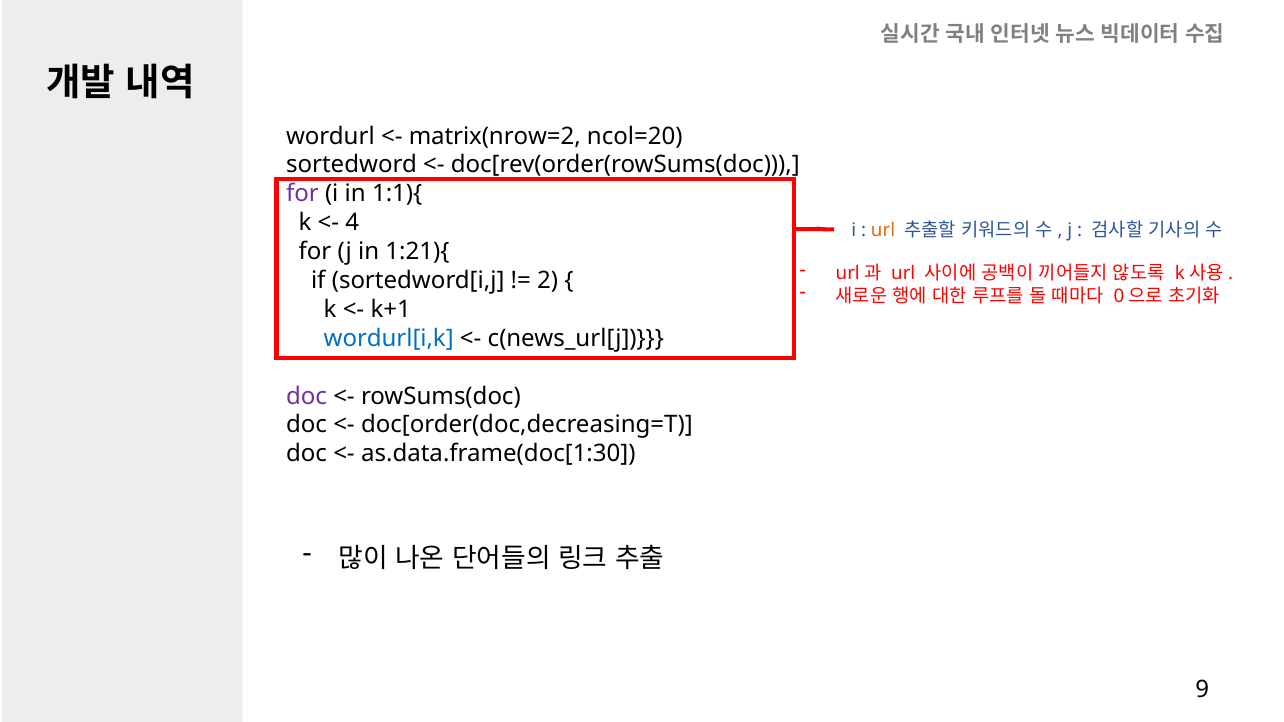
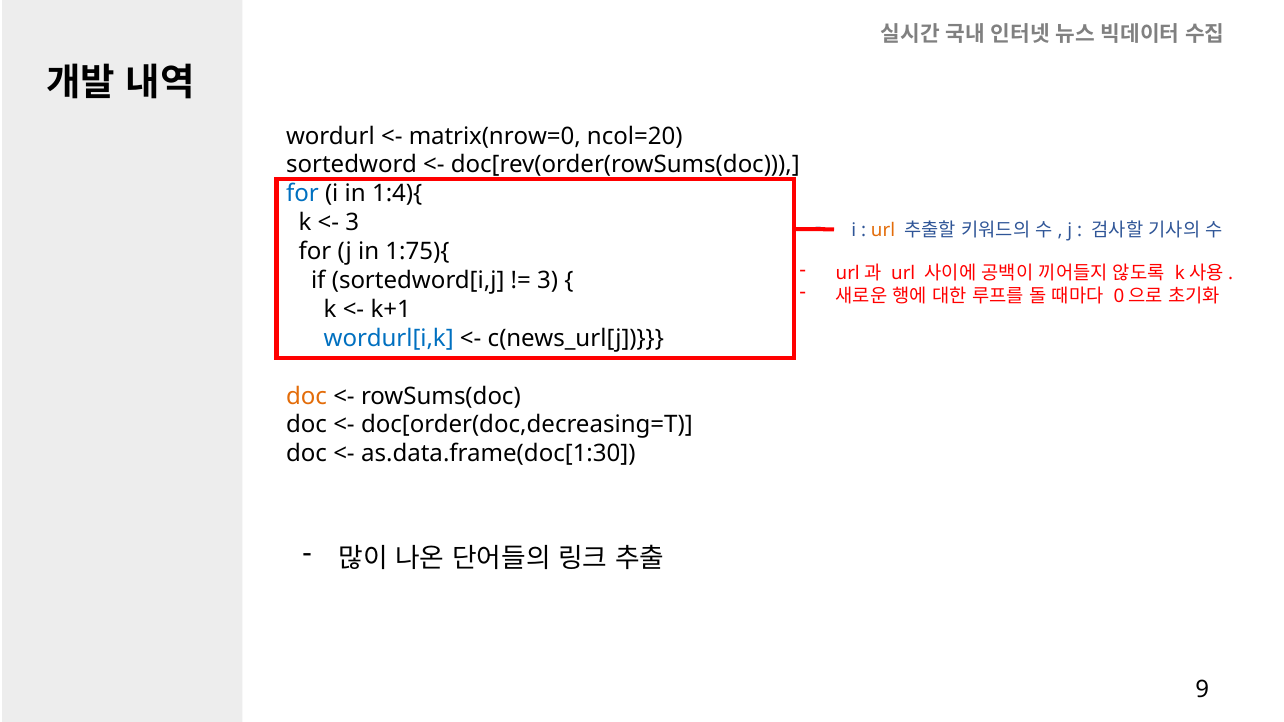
matrix(nrow=2: matrix(nrow=2 -> matrix(nrow=0 (495, 136)
for colour: purple -> blue (302, 194)
1:1){: 1:1){ -> 1:4){ (397, 194)
4: 4 -> 3 (352, 223)
1:21){: 1:21){ -> 1:75){ (417, 252)
2: 2 -> 3 (548, 281)
doc colour: purple -> orange (307, 396)
